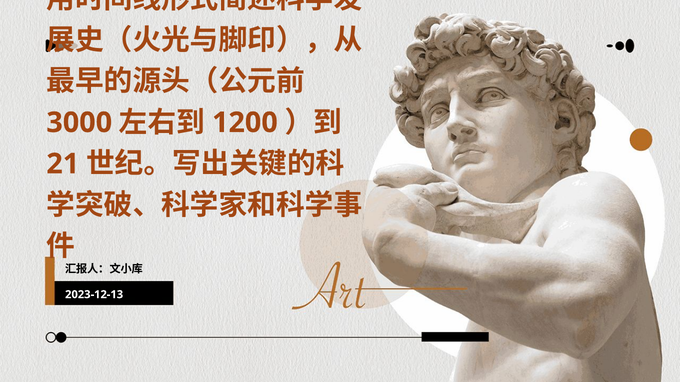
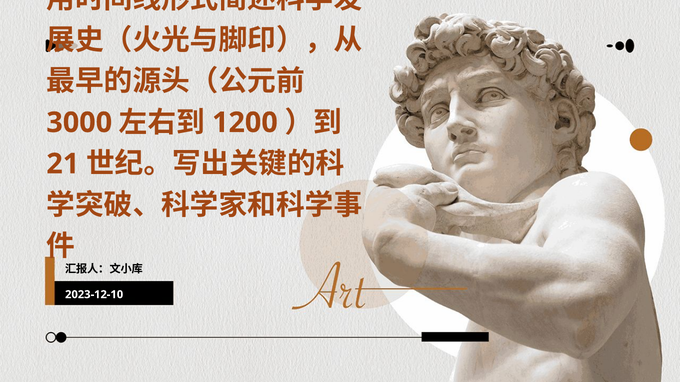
2023-12-13: 2023-12-13 -> 2023-12-10 (94, 295)
